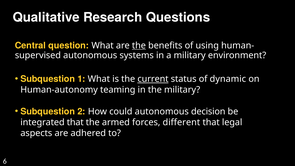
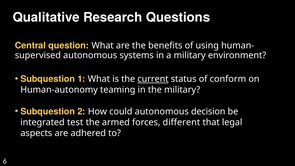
the underline: present -> none (139, 45)
dynamic: dynamic -> conform (228, 79)
integrated that: that -> test (75, 122)
